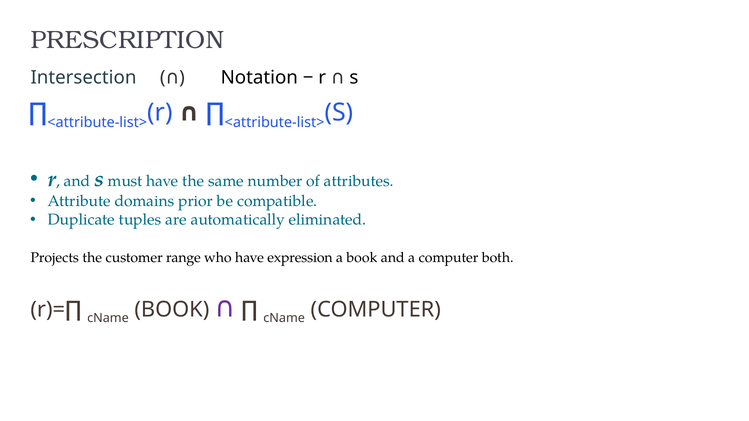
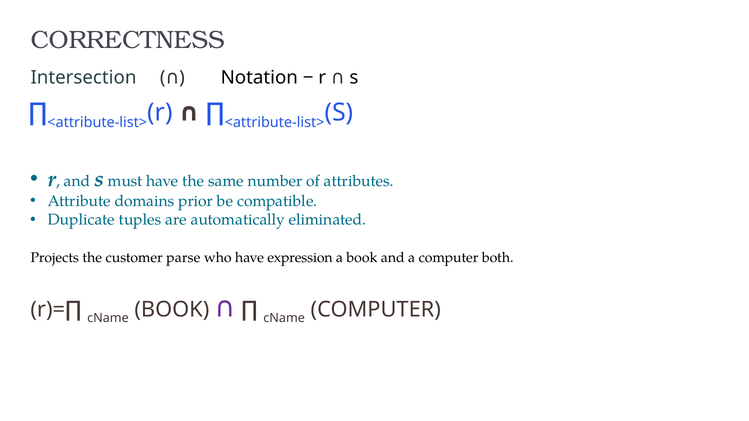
PRESCRIPTION: PRESCRIPTION -> CORRECTNESS (128, 40)
range: range -> parse (183, 258)
